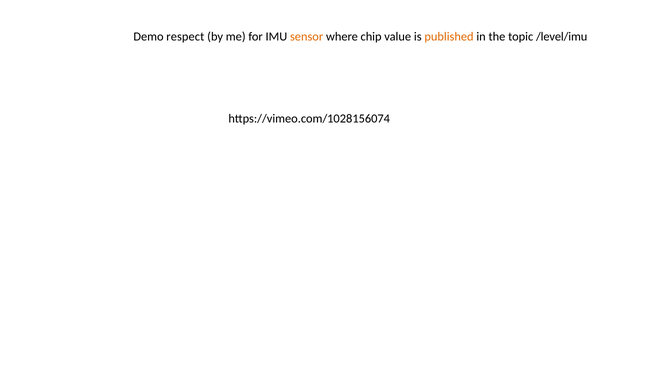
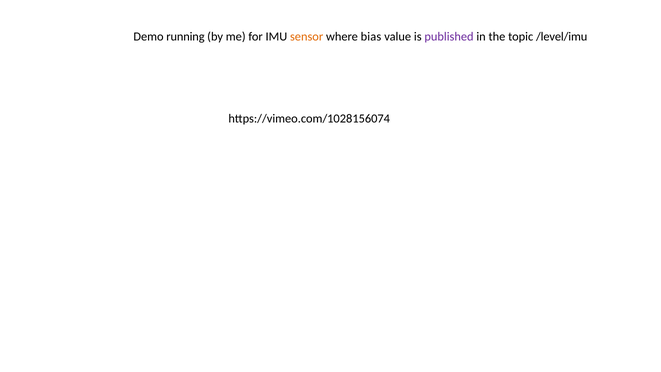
respect: respect -> running (185, 37)
chip: chip -> bias (371, 37)
published colour: orange -> purple (449, 37)
